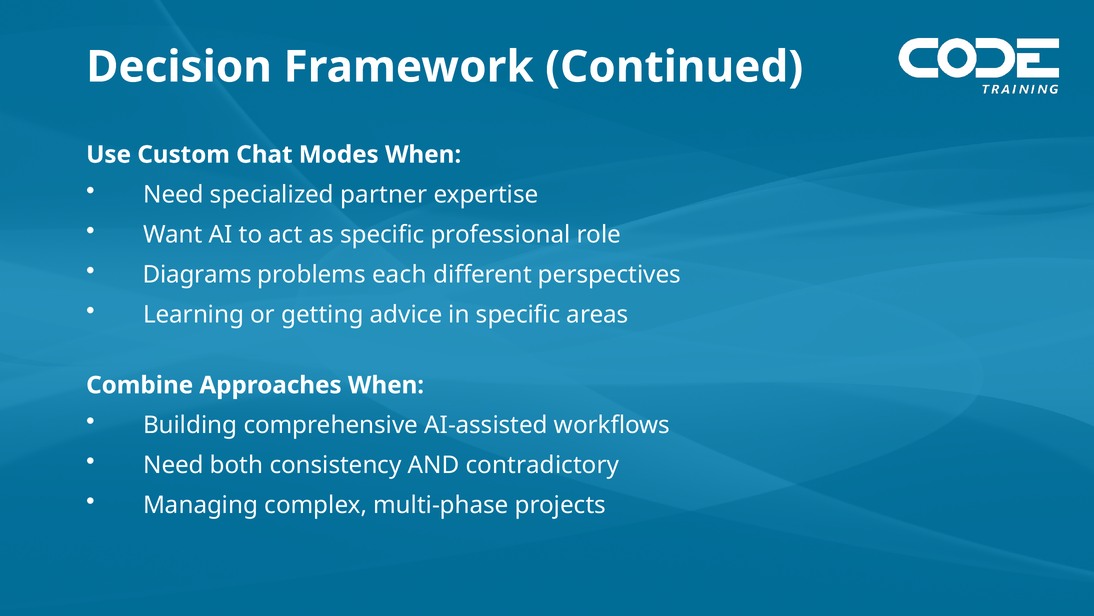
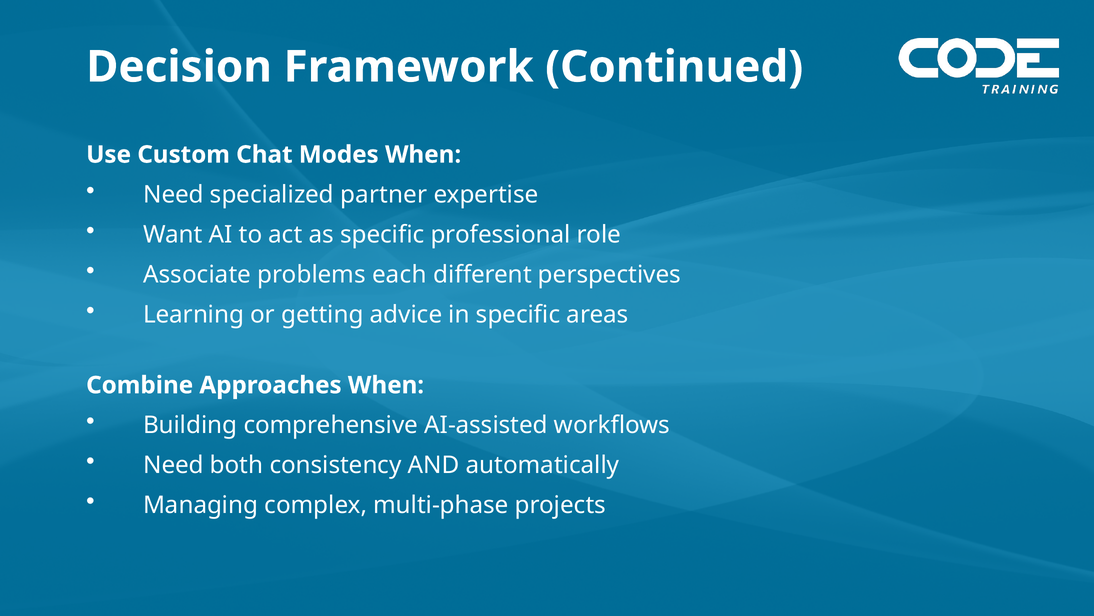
Diagrams: Diagrams -> Associate (197, 274)
contradictory: contradictory -> automatically (542, 465)
